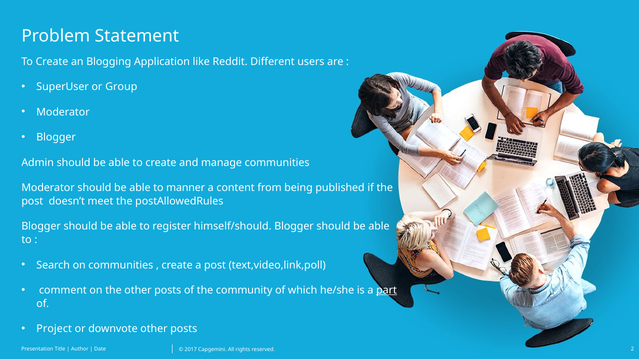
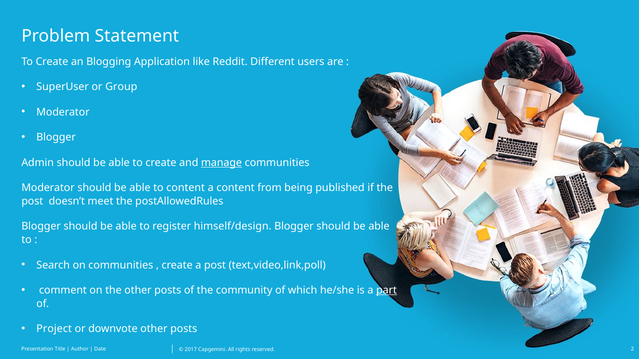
manage underline: none -> present (221, 163)
to manner: manner -> content (186, 188)
himself/should: himself/should -> himself/design (233, 227)
